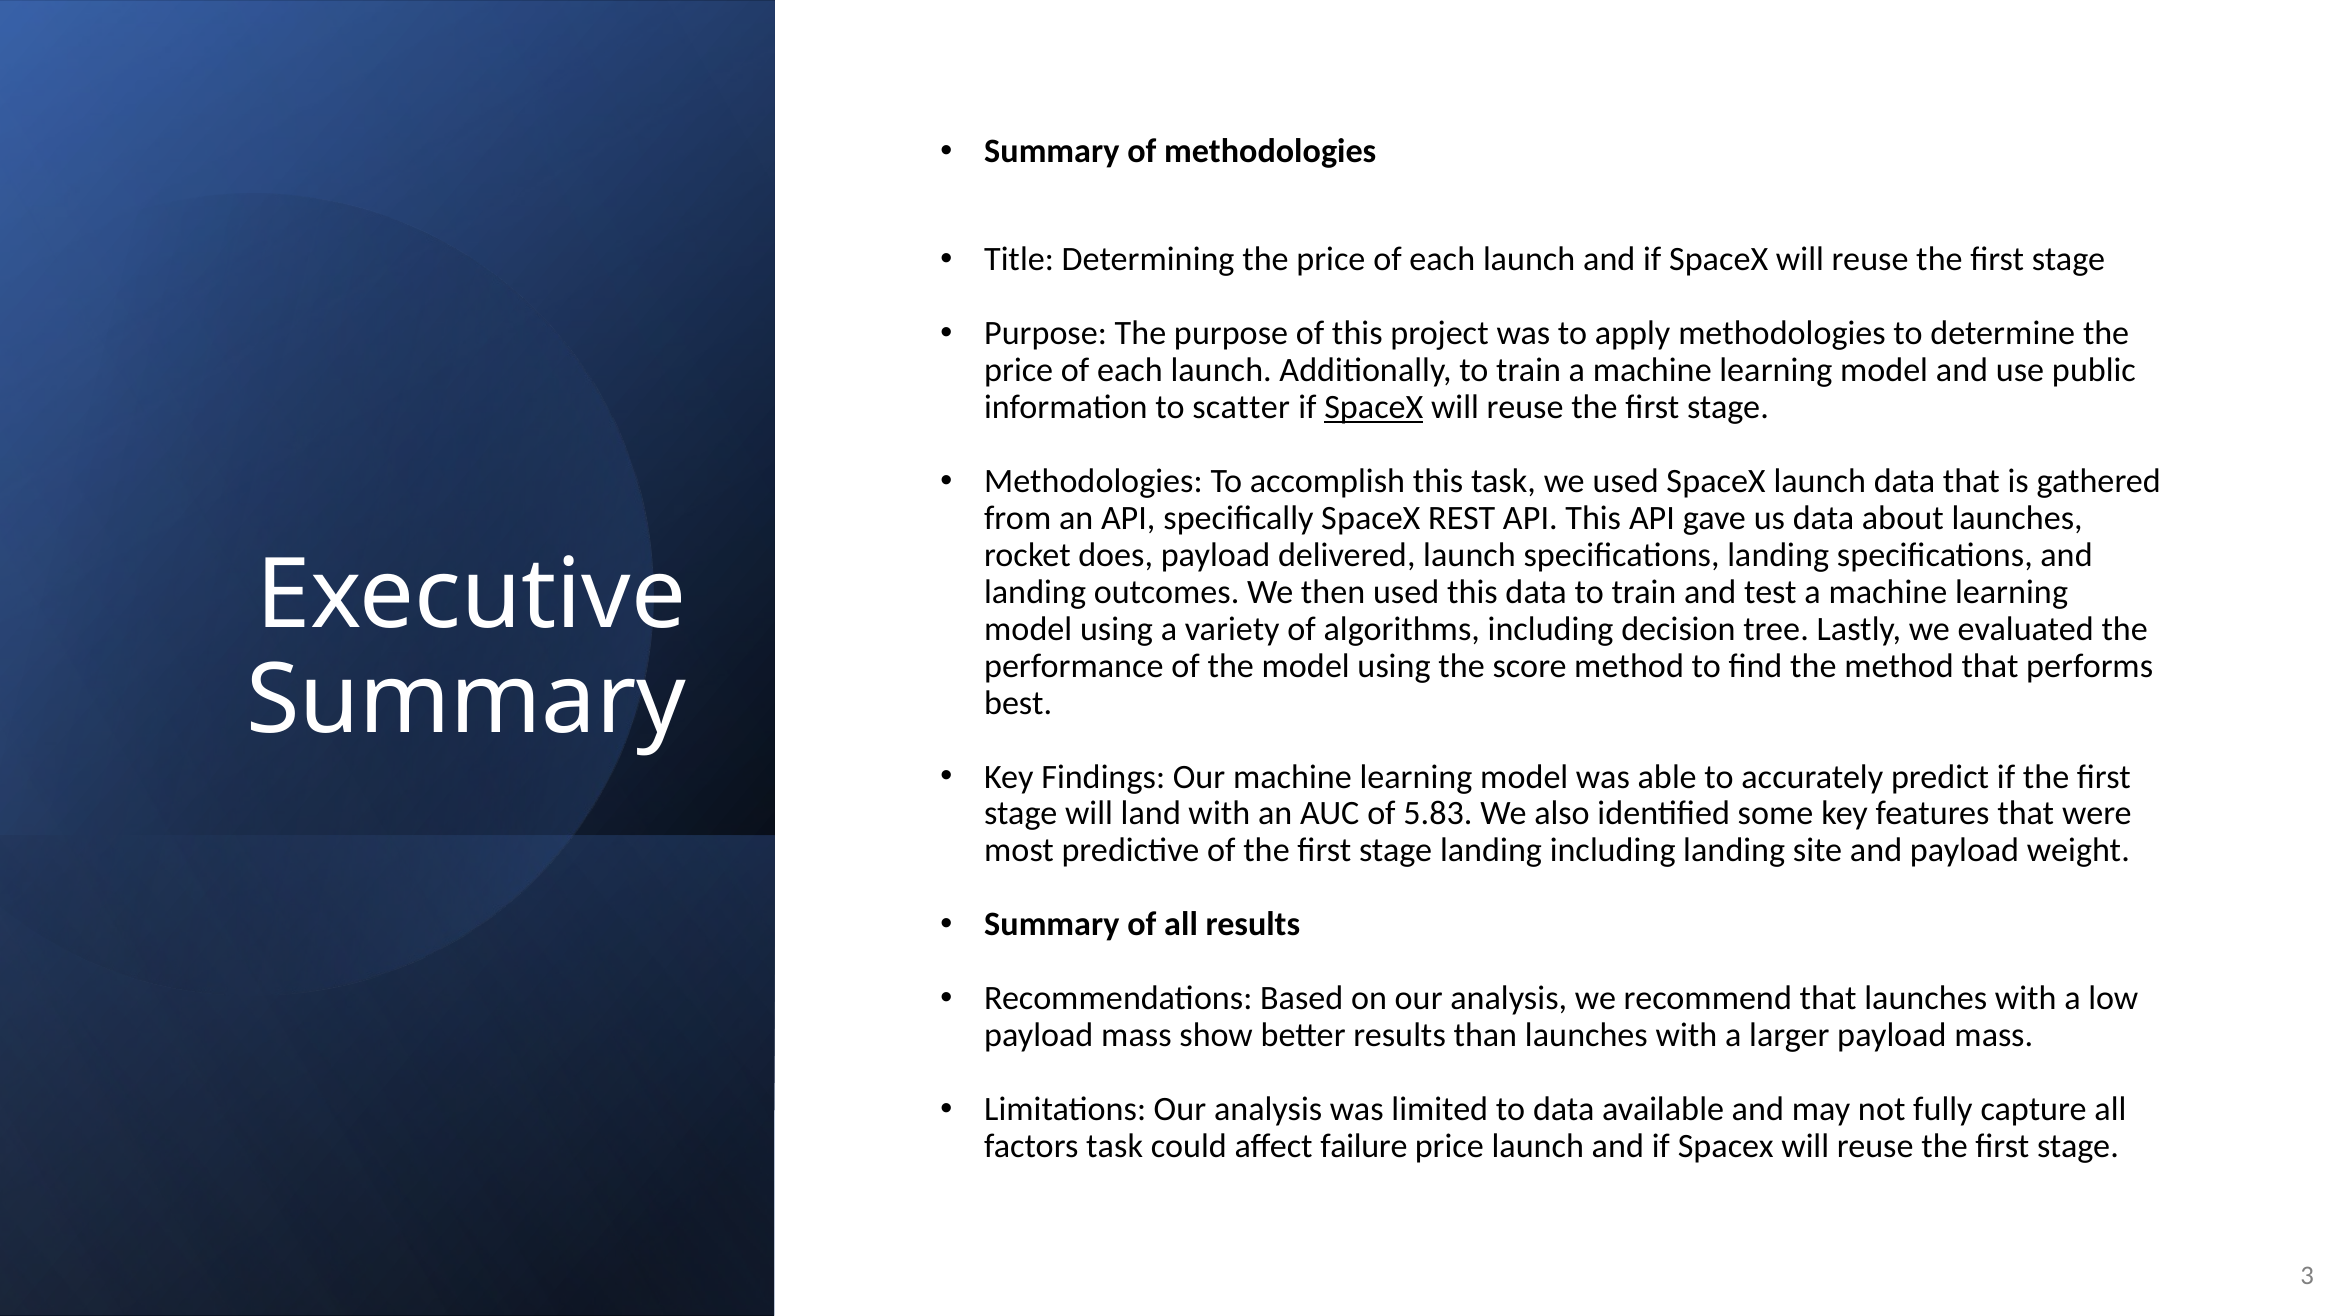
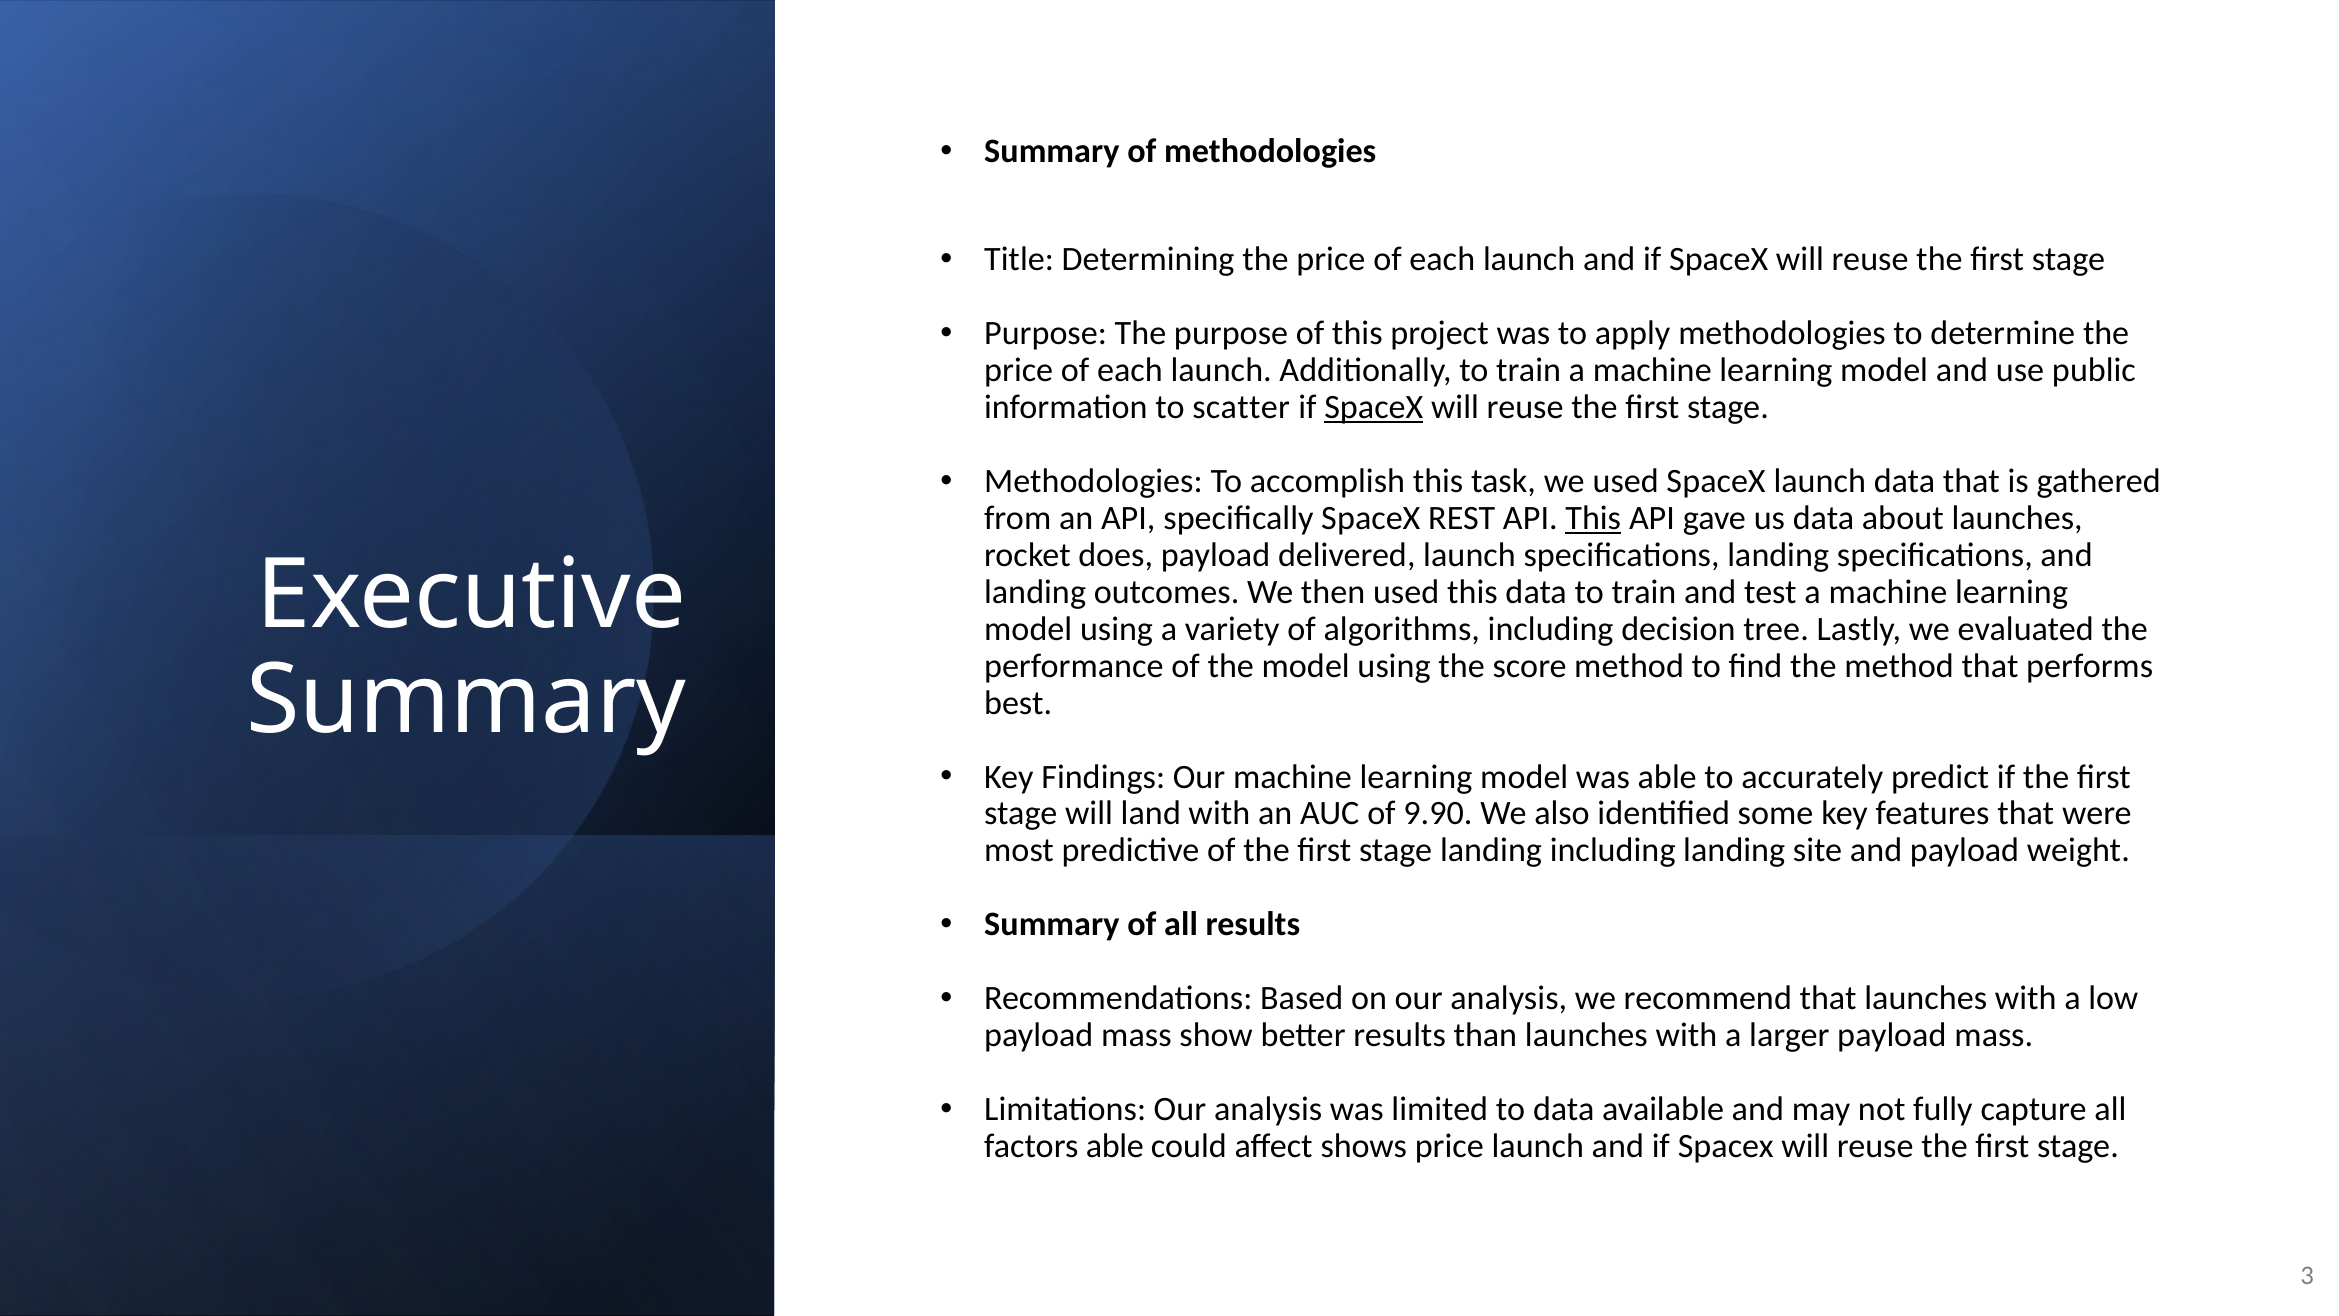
This underline: none -> present (1593, 518)
5.83: 5.83 -> 9.90 (1438, 814)
factors task: task -> able (1115, 1146)
failure: failure -> shows (1364, 1146)
